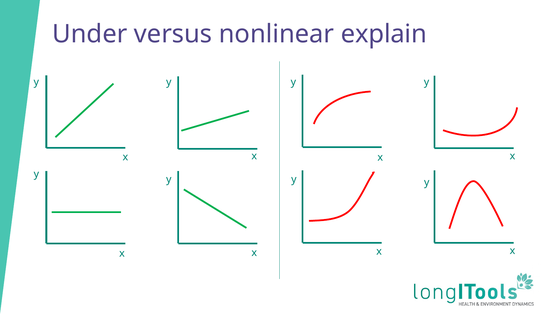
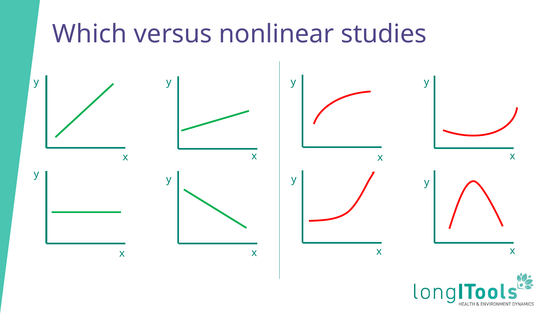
Under: Under -> Which (90, 34)
explain: explain -> studies (384, 34)
